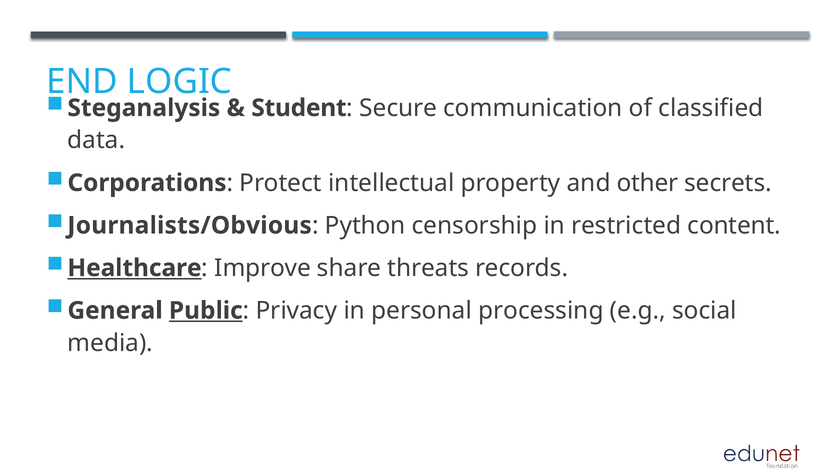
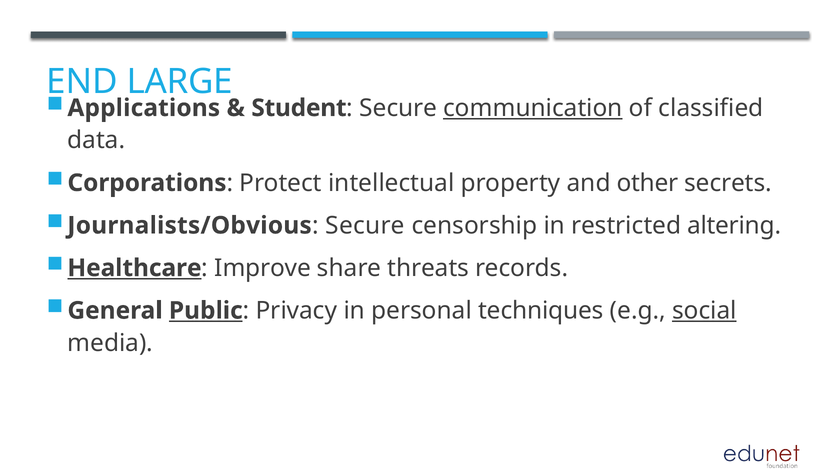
LOGIC: LOGIC -> LARGE (180, 82)
Steganalysis: Steganalysis -> Applications (144, 108)
communication underline: none -> present (533, 108)
Python: Python -> Secure (365, 225)
content: content -> altering (734, 225)
processing: processing -> techniques (541, 310)
social underline: none -> present (704, 310)
